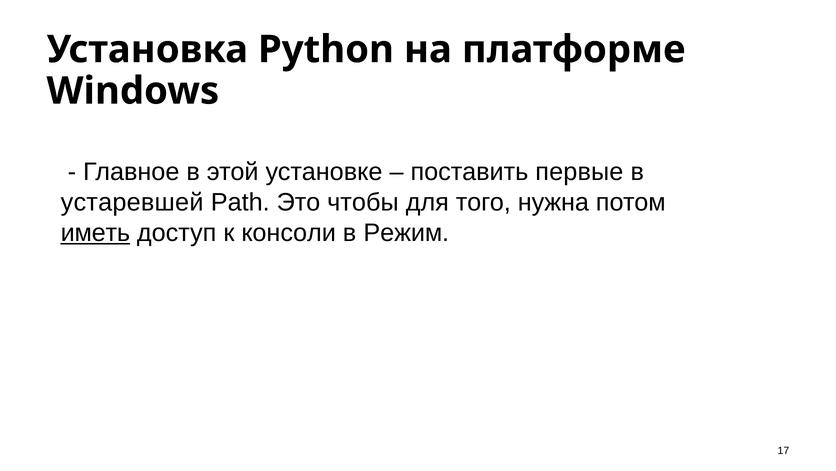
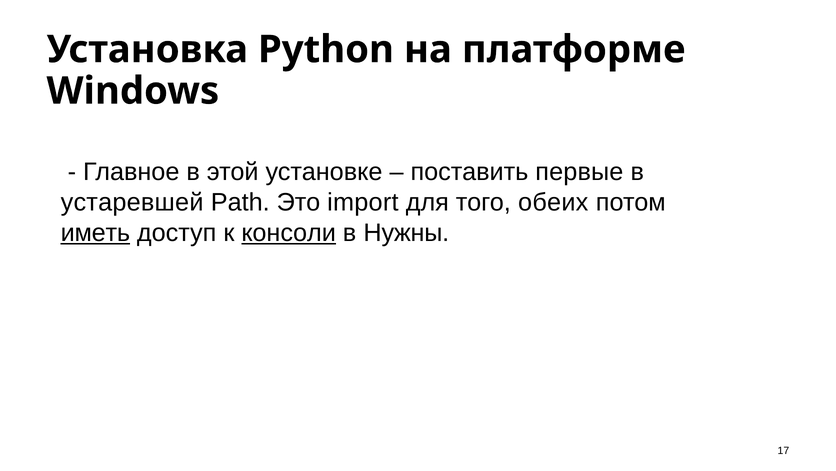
чтобы: чтобы -> import (363, 202)
нужна: нужна -> обеих (553, 202)
консоли underline: none -> present (289, 232)
Режим: Режим -> Нужны (406, 232)
